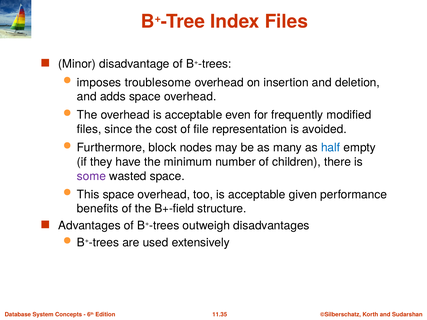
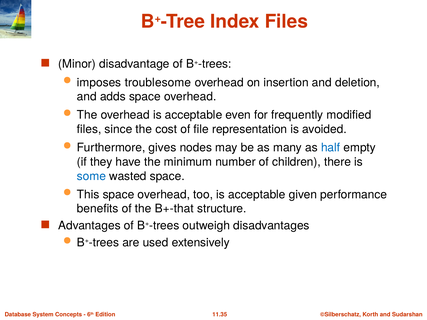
block: block -> gives (163, 148)
some colour: purple -> blue (91, 176)
B+-field: B+-field -> B+-that (174, 209)
